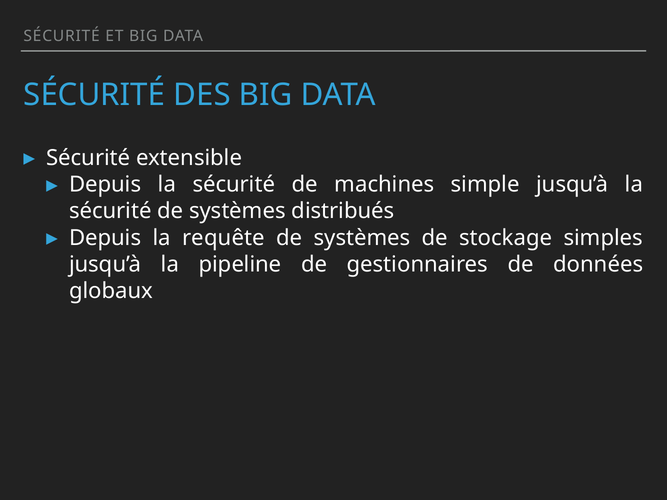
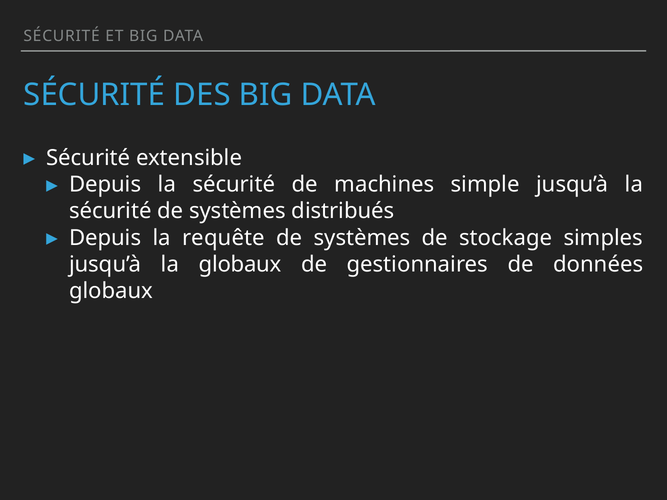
la pipeline: pipeline -> globaux (240, 264)
